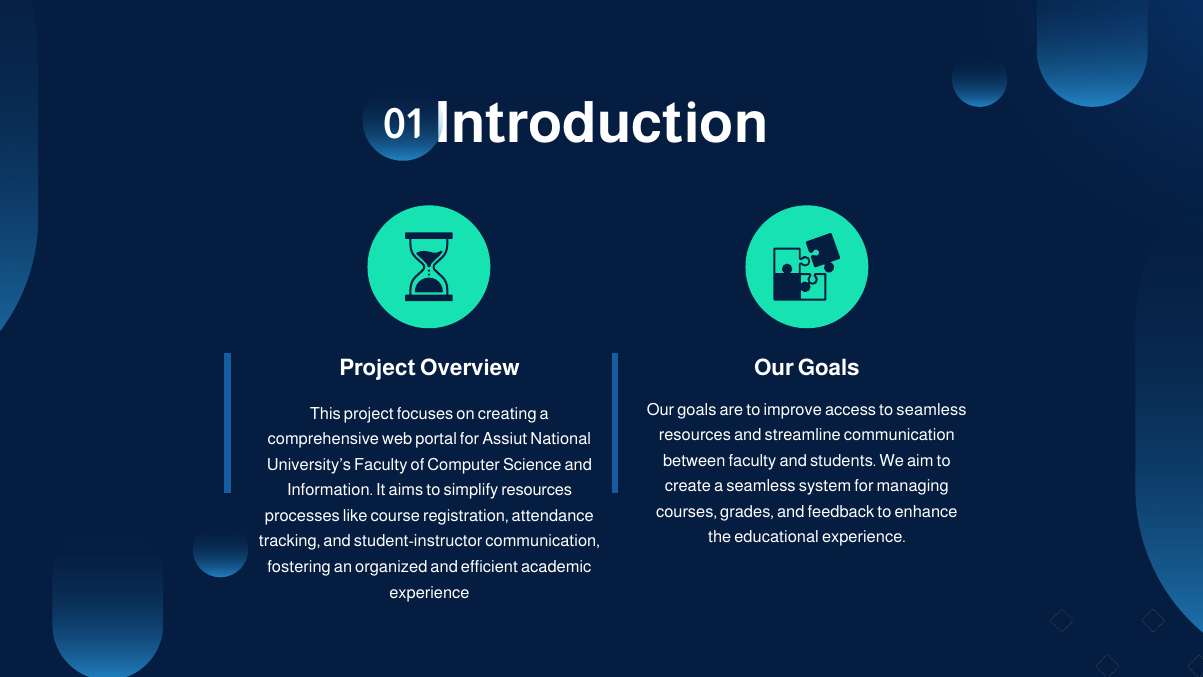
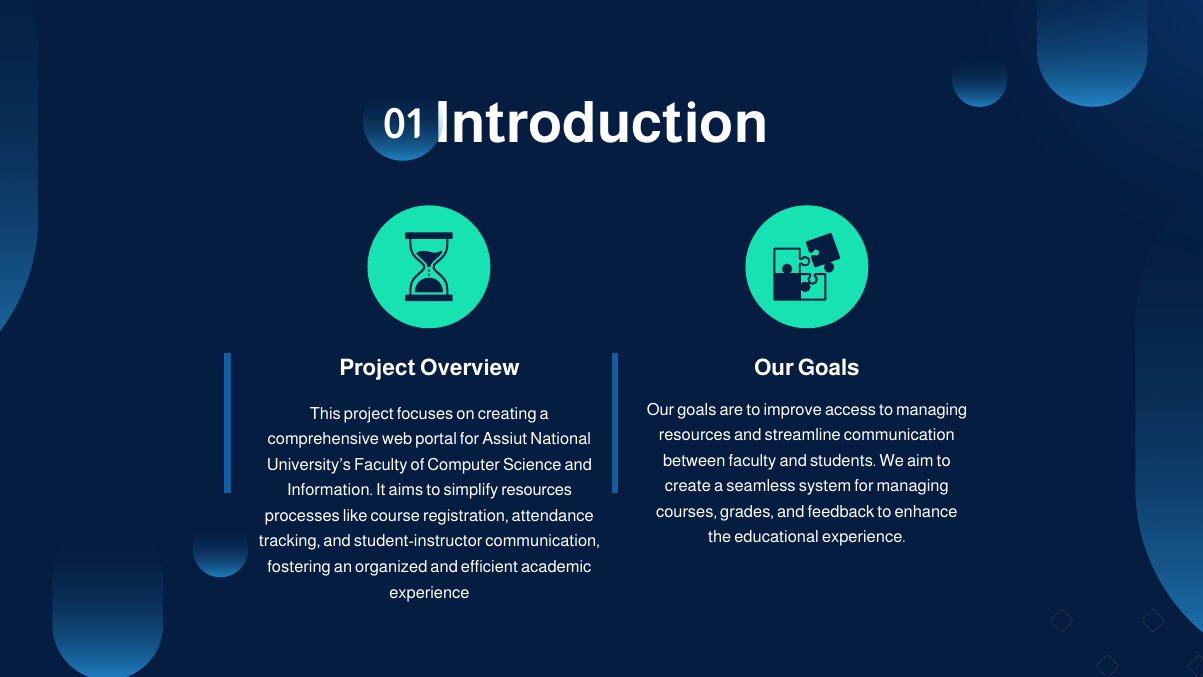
to seamless: seamless -> managing (932, 409)
